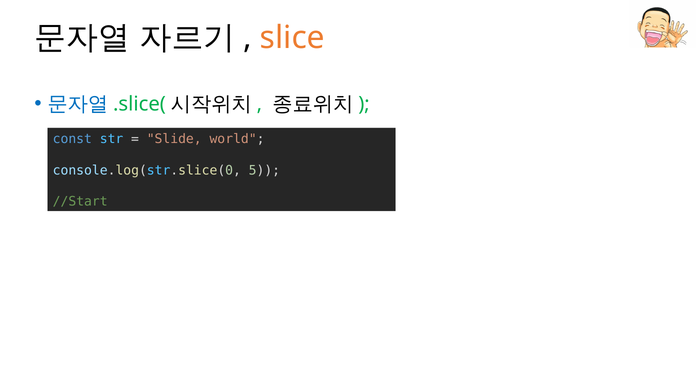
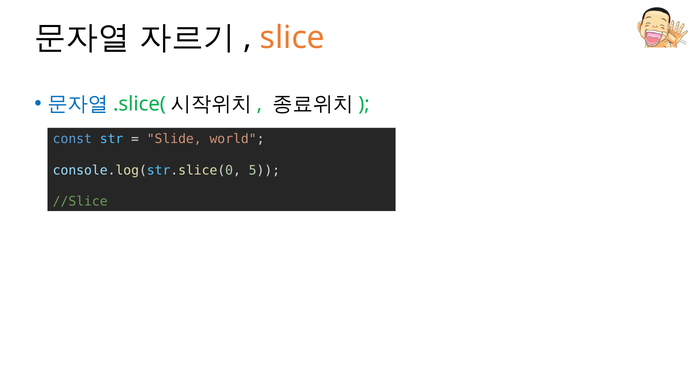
//Start: //Start -> //Slice (80, 202)
